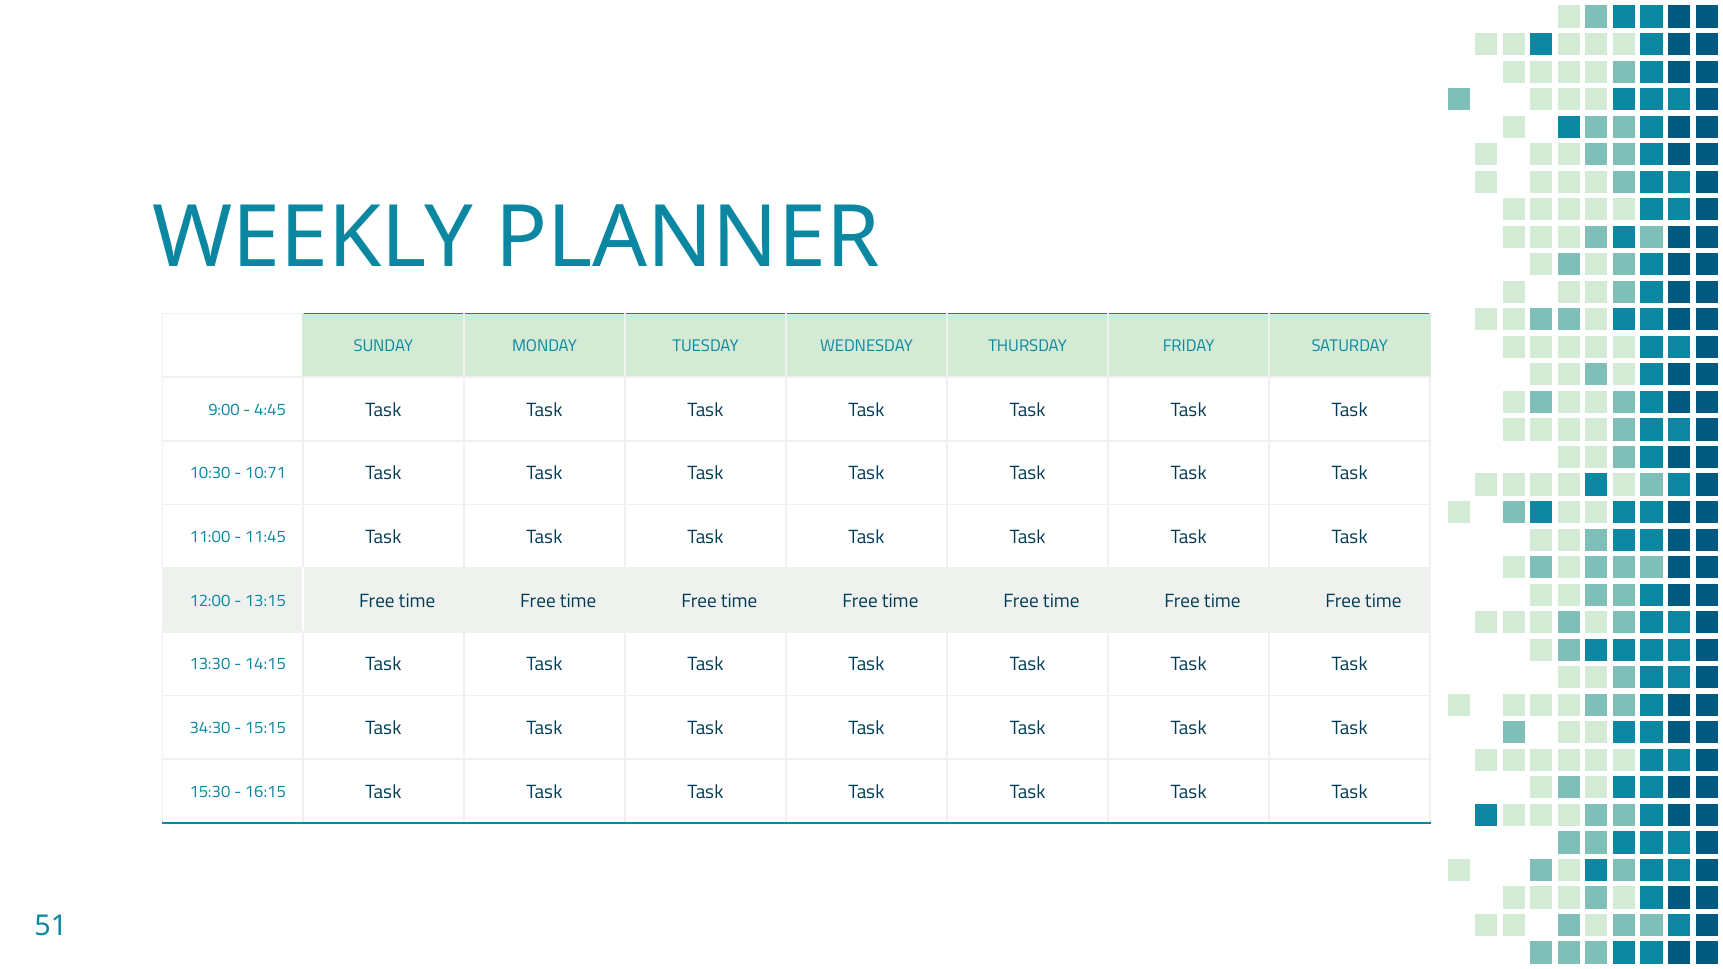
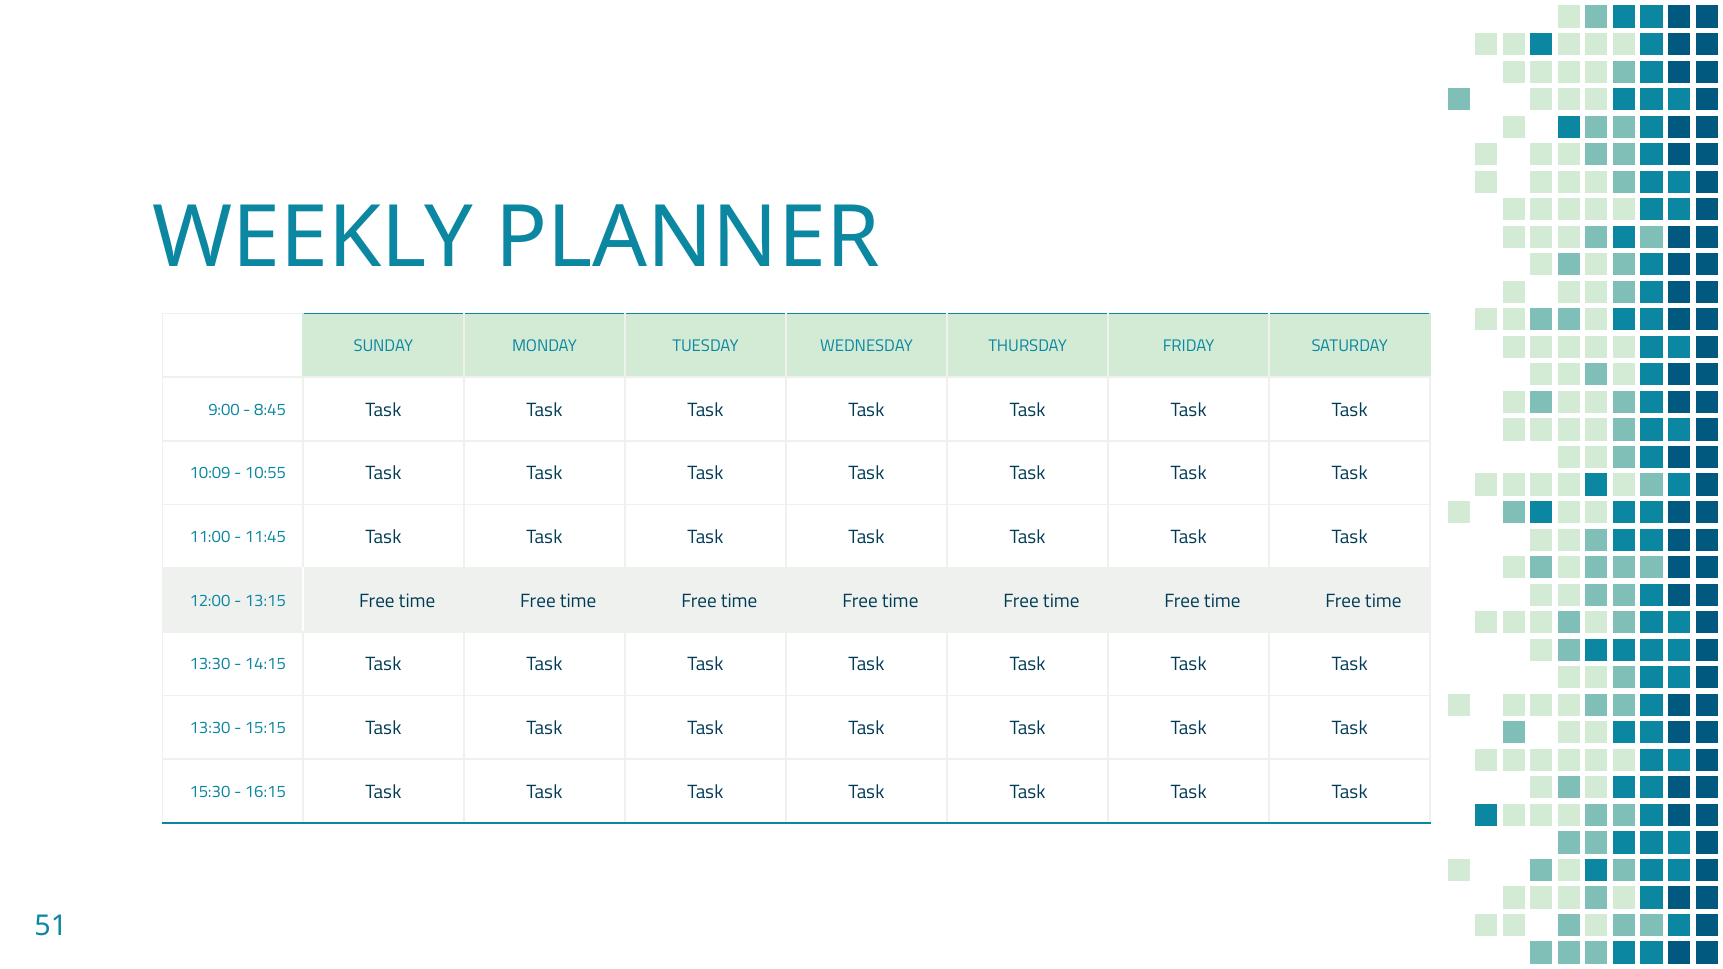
4:45: 4:45 -> 8:45 (270, 410)
10:30: 10:30 -> 10:09 (210, 473)
10:71: 10:71 -> 10:55 (266, 473)
34:30: 34:30 -> 13:30 (210, 728)
